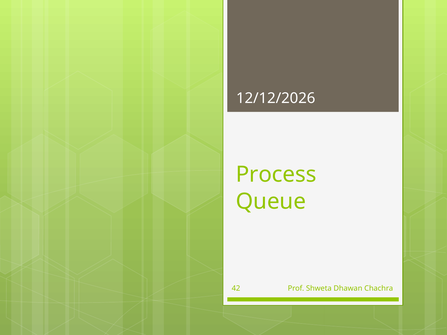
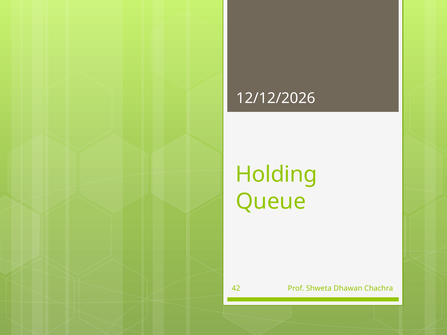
Process: Process -> Holding (276, 175)
